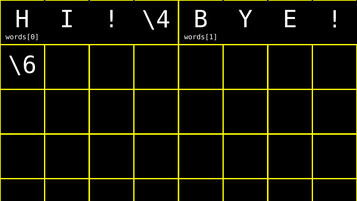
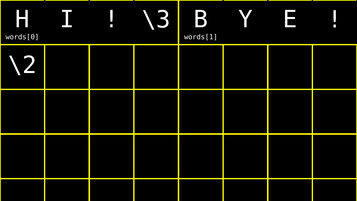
\4: \4 -> \3 (156, 20)
\6: \6 -> \2 (22, 65)
